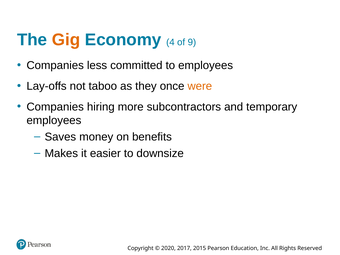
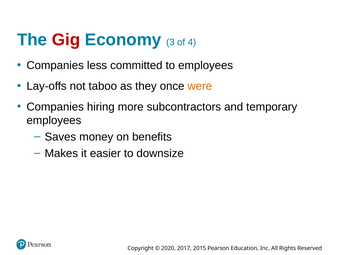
Gig colour: orange -> red (66, 40)
4: 4 -> 3 (170, 42)
9: 9 -> 4 (192, 42)
